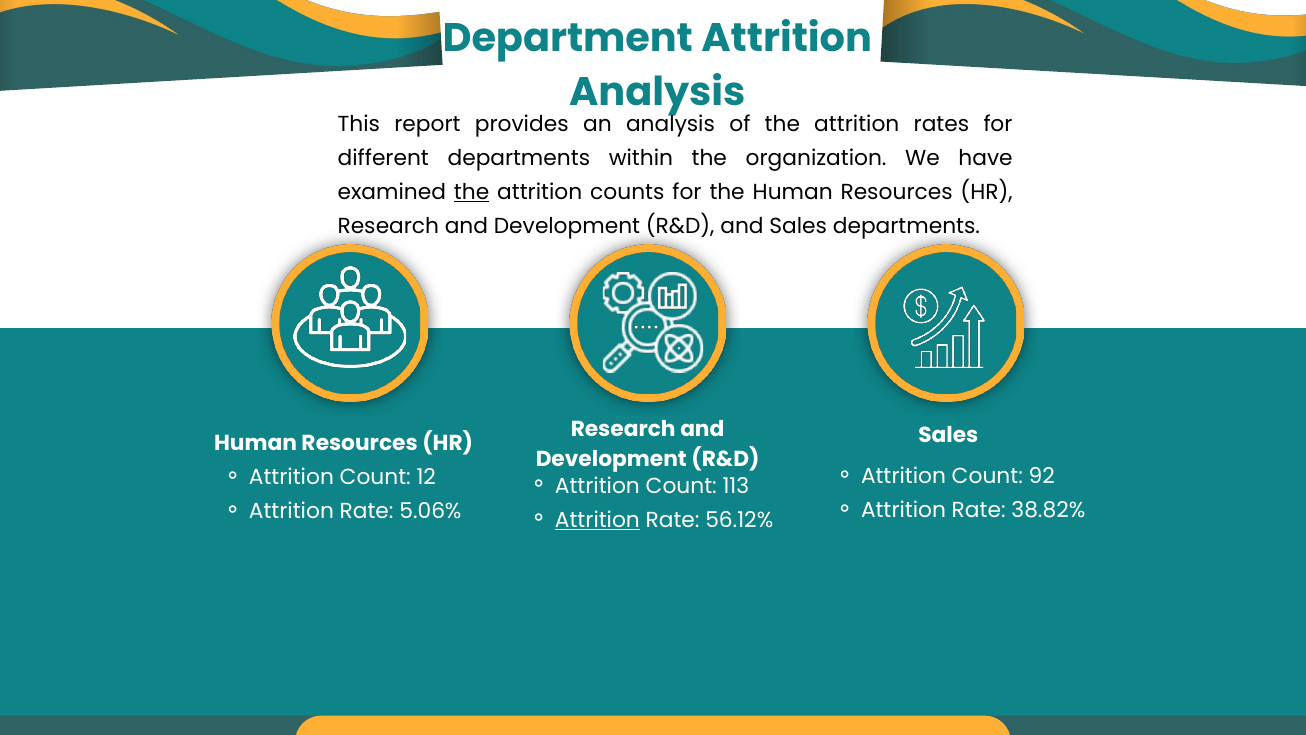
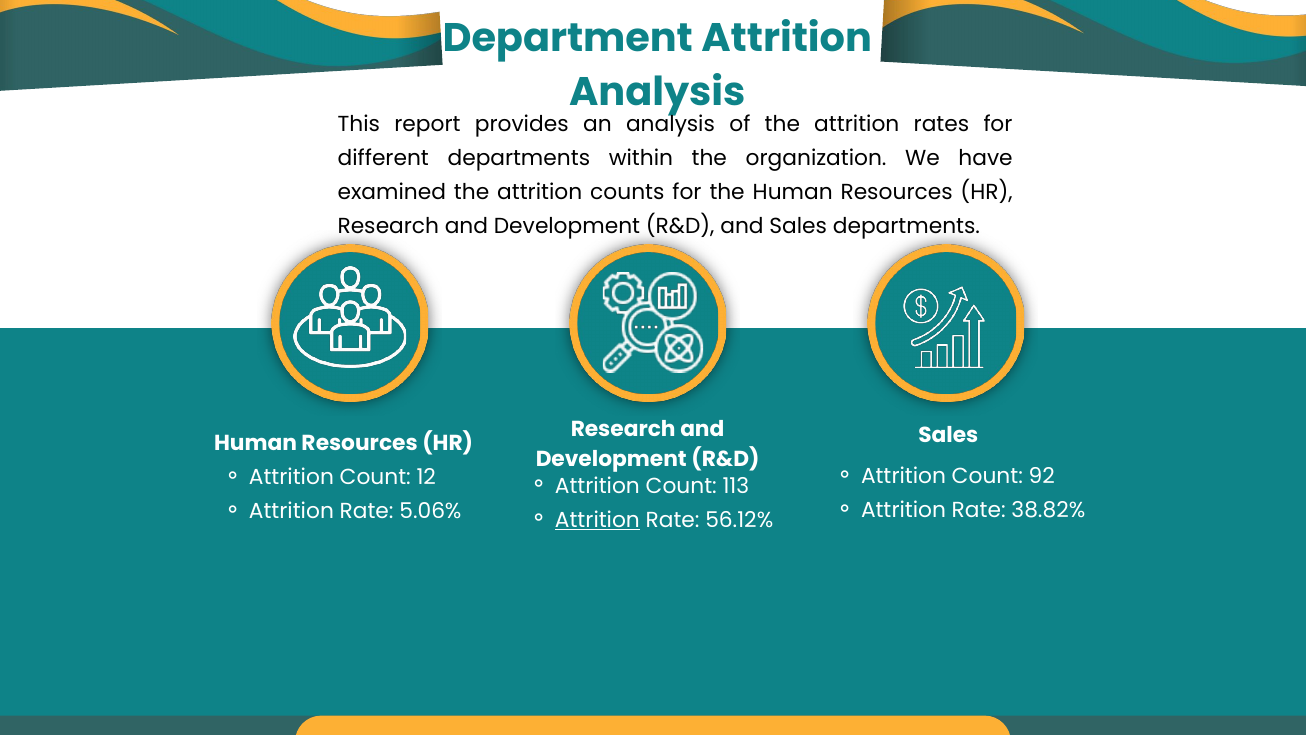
the underline: present -> none (472, 192)
